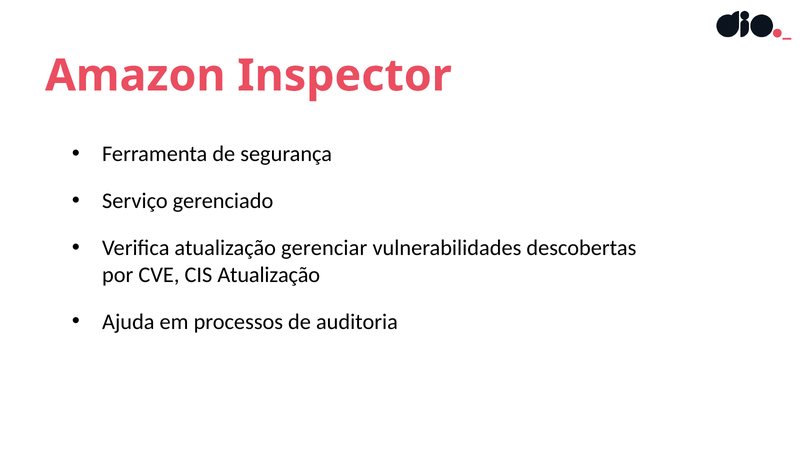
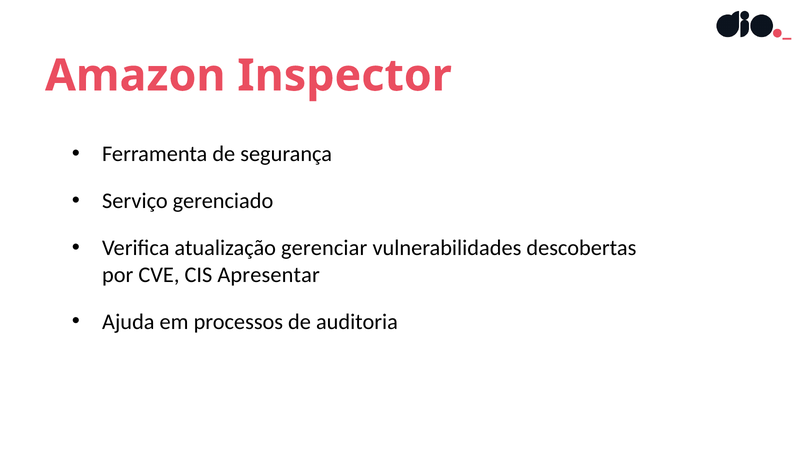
CIS Atualização: Atualização -> Apresentar (269, 275)
